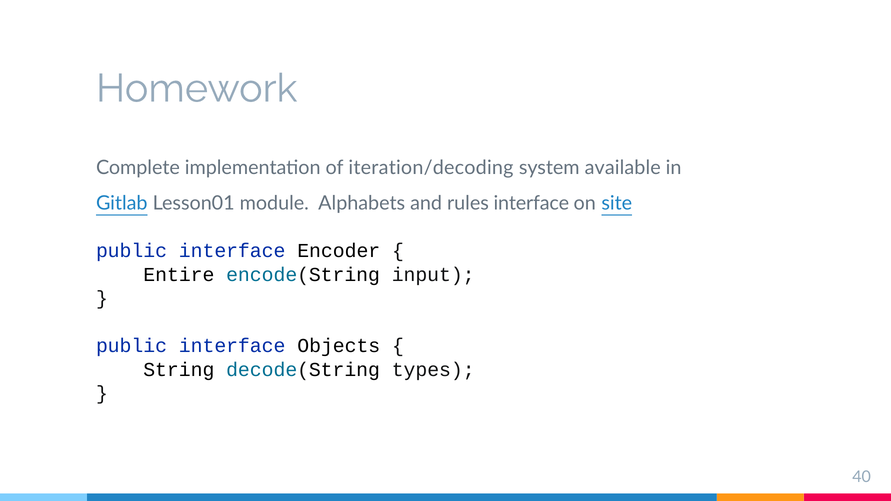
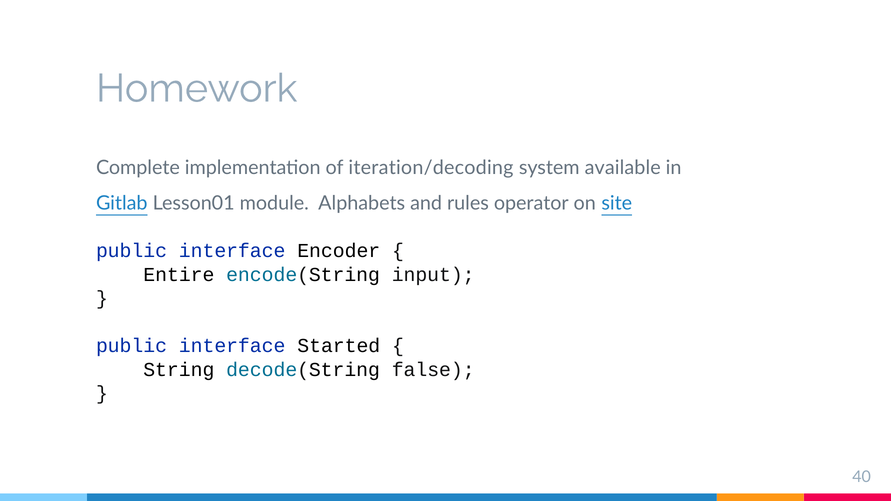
rules interface: interface -> operator (531, 203)
Objects: Objects -> Started (339, 346)
types: types -> false (433, 370)
